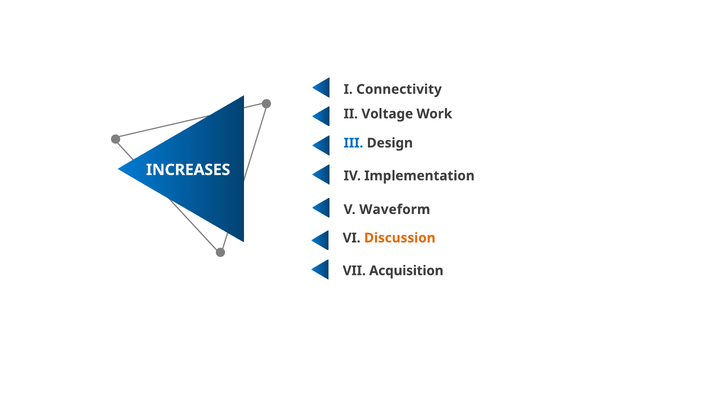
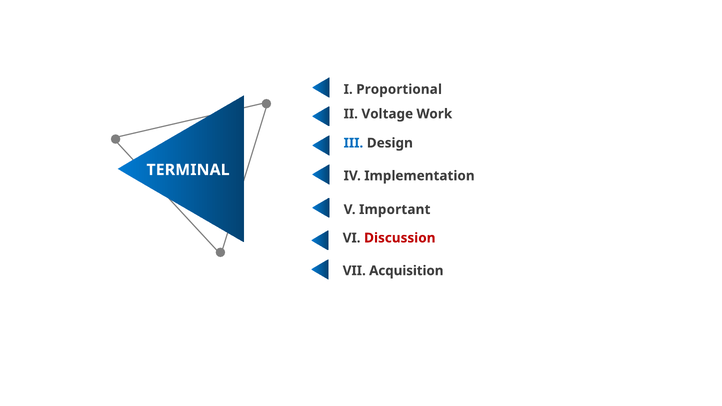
Connectivity: Connectivity -> Proportional (399, 89)
INCREASES: INCREASES -> TERMINAL (188, 170)
Waveform: Waveform -> Important (395, 210)
Discussion colour: orange -> red (400, 238)
